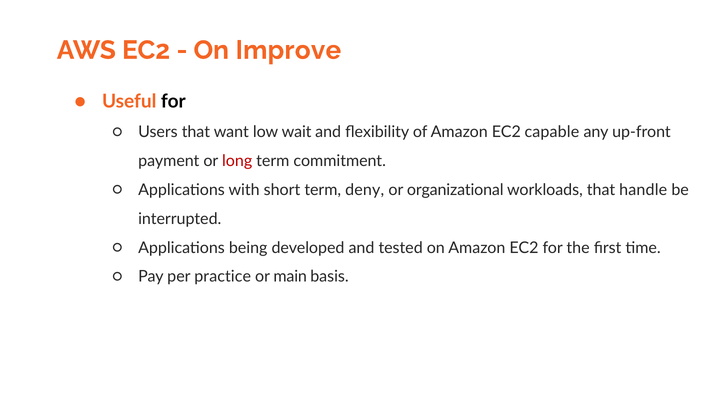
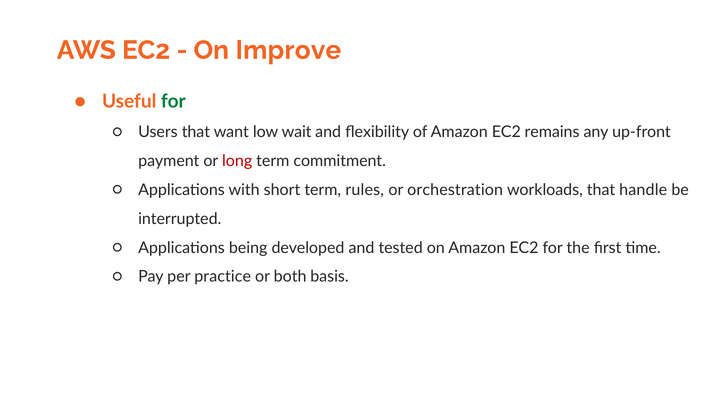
for colour: black -> green (173, 101)
capable: capable -> remains (552, 132)
deny: deny -> rules (365, 190)
organizational: organizational -> orchestration (455, 190)
main: main -> both (290, 276)
